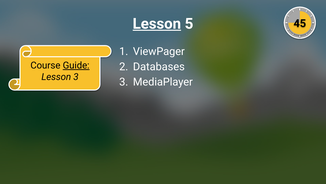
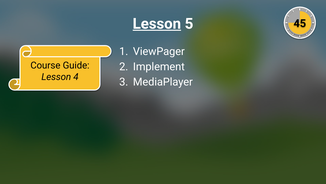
Guide underline: present -> none (76, 65)
Databases: Databases -> Implement (159, 67)
Lesson 3: 3 -> 4 (76, 77)
